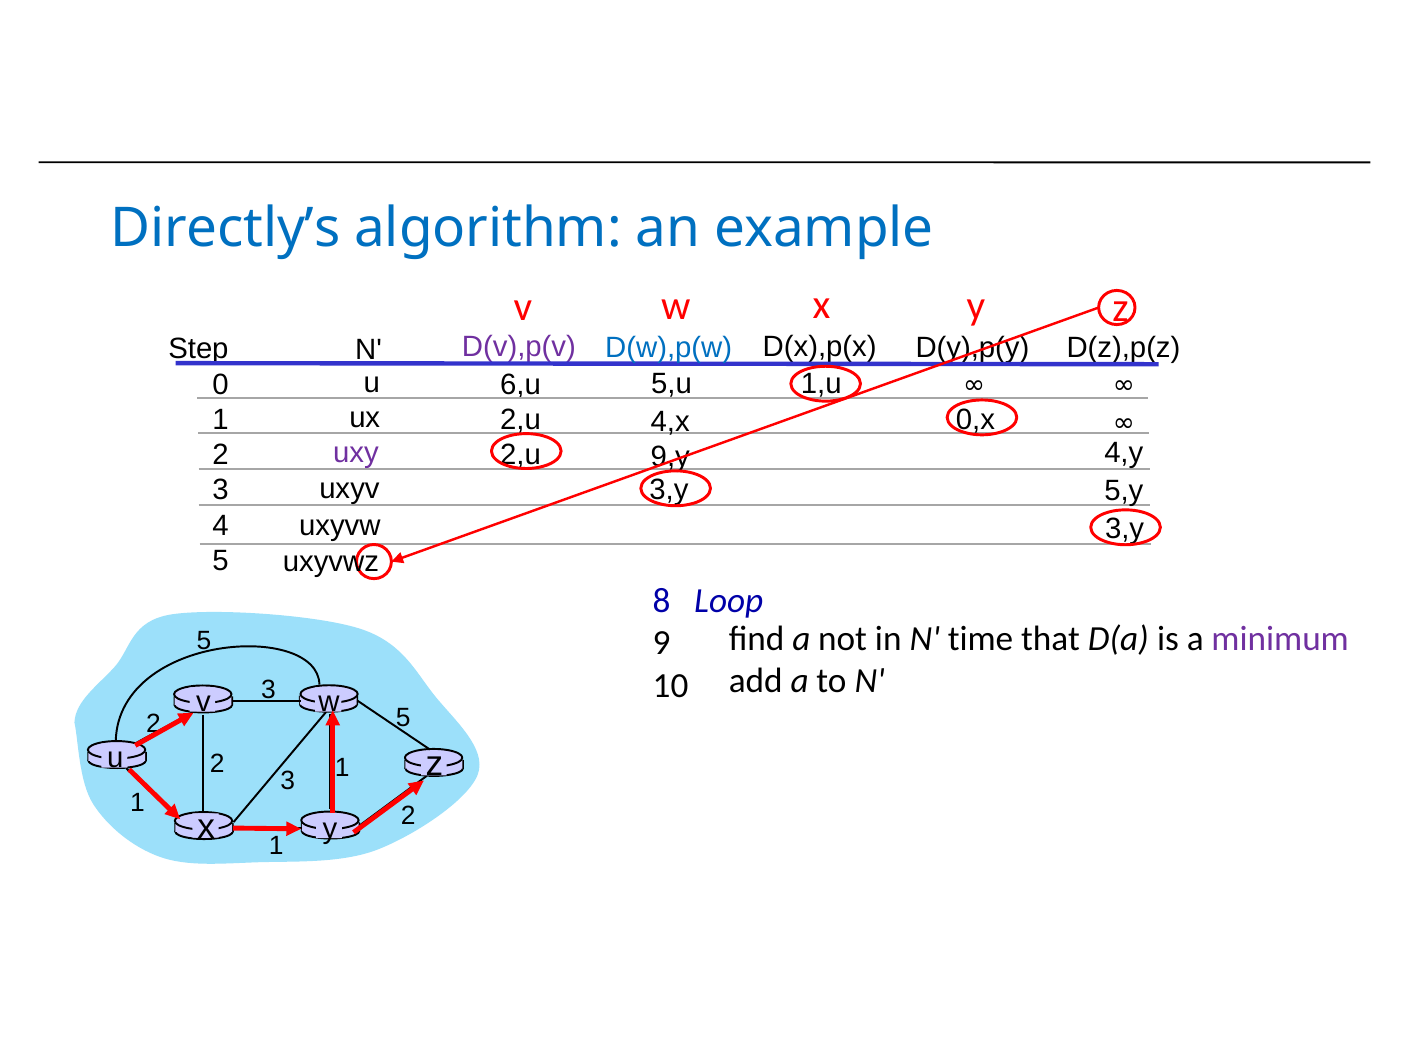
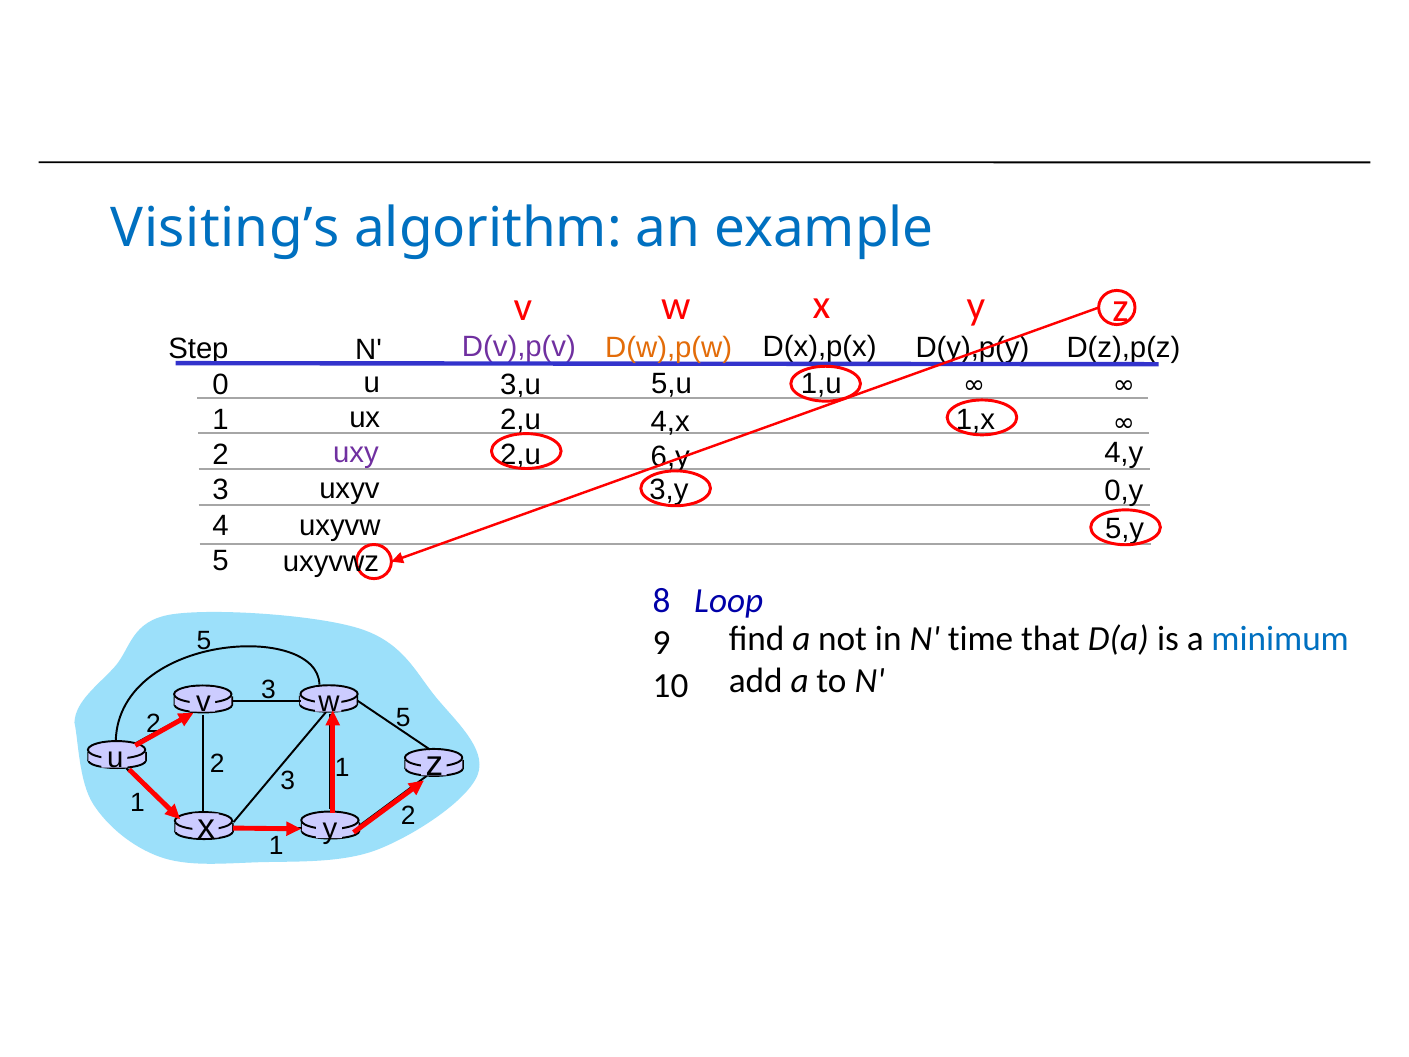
Directly’s: Directly’s -> Visiting’s (225, 228)
D(w),p(w colour: blue -> orange (669, 347)
6,u: 6,u -> 3,u (521, 384)
0,x: 0,x -> 1,x (975, 420)
9,y: 9,y -> 6,y (670, 456)
5,y: 5,y -> 0,y (1124, 491)
uxyvw 3,y: 3,y -> 5,y (1125, 528)
minimum colour: purple -> blue (1280, 638)
